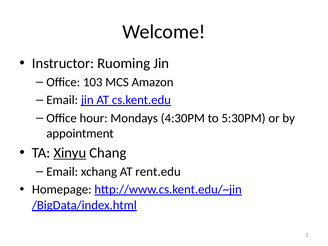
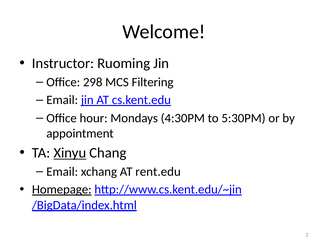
103: 103 -> 298 (93, 82)
Amazon: Amazon -> Filtering (153, 82)
Homepage underline: none -> present (62, 190)
